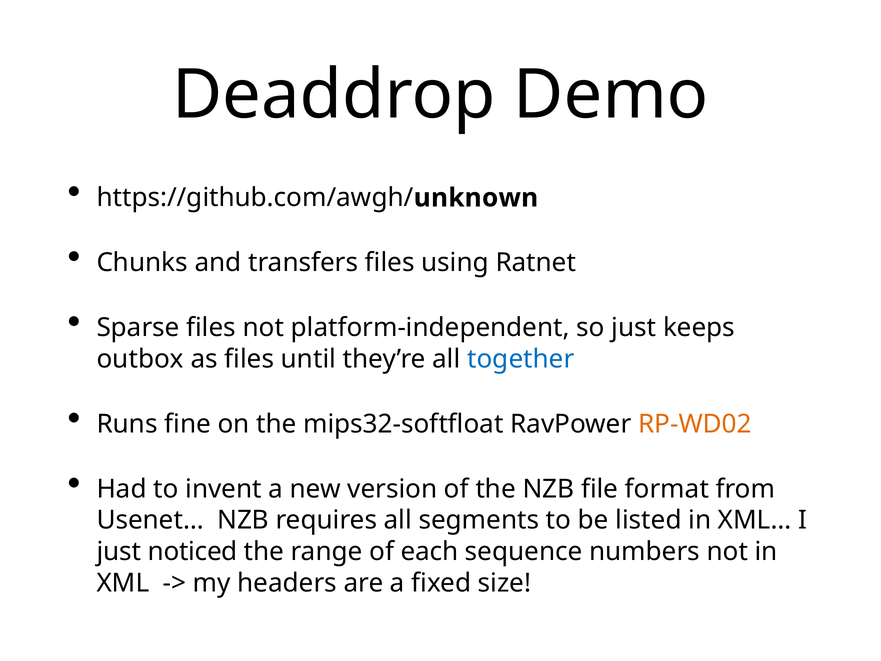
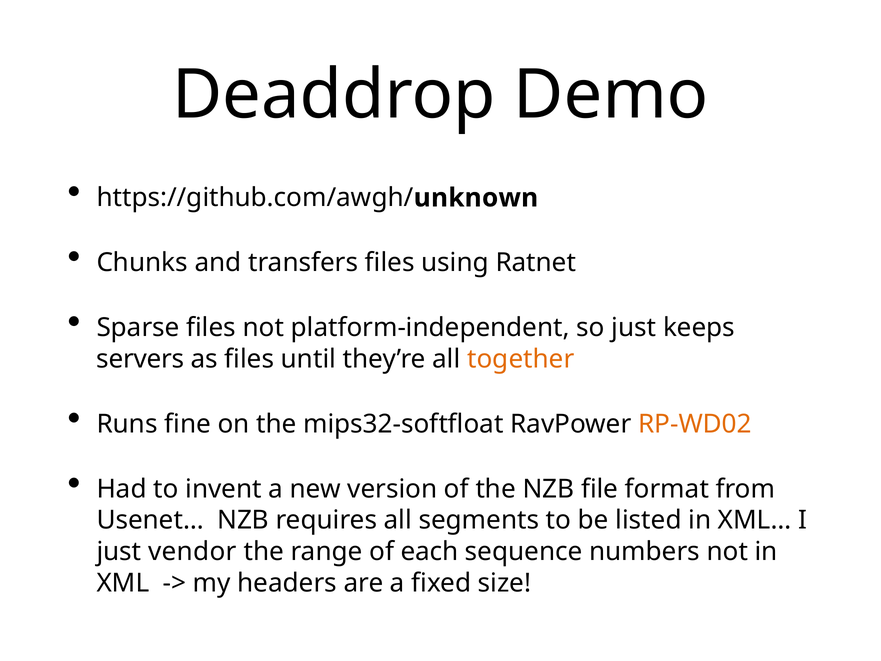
outbox: outbox -> servers (140, 359)
together colour: blue -> orange (521, 359)
noticed: noticed -> vendor (192, 551)
